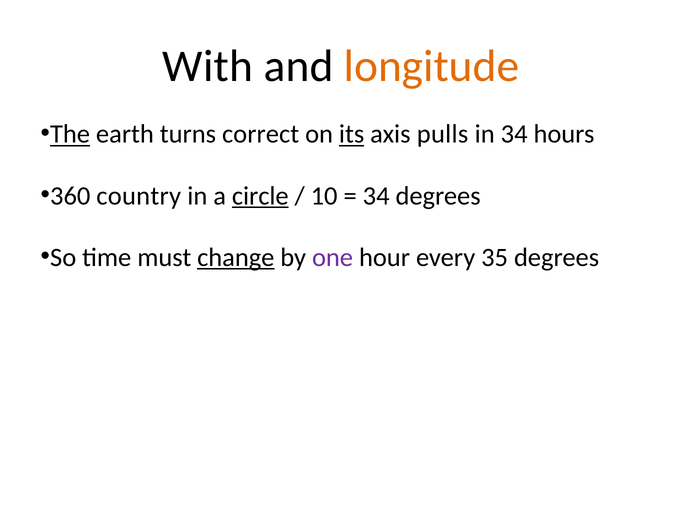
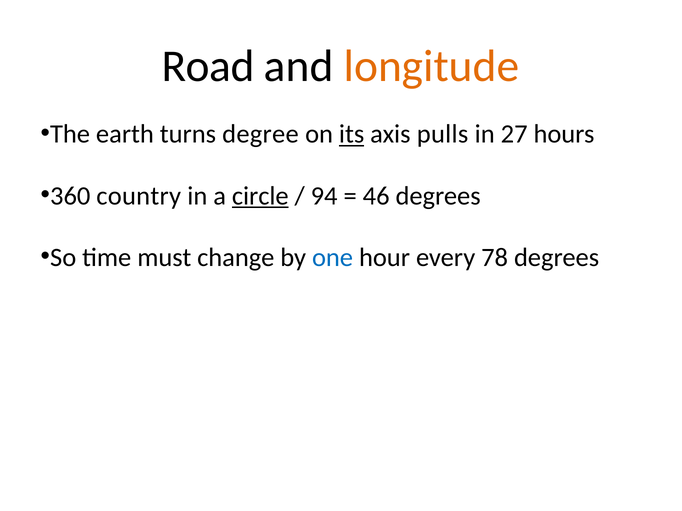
With: With -> Road (208, 66)
The underline: present -> none (70, 134)
correct: correct -> degree (260, 134)
in 34: 34 -> 27 (514, 134)
10: 10 -> 94 (324, 196)
34: 34 -> 46 (376, 196)
change underline: present -> none (236, 258)
one colour: purple -> blue (333, 258)
35: 35 -> 78 (495, 258)
